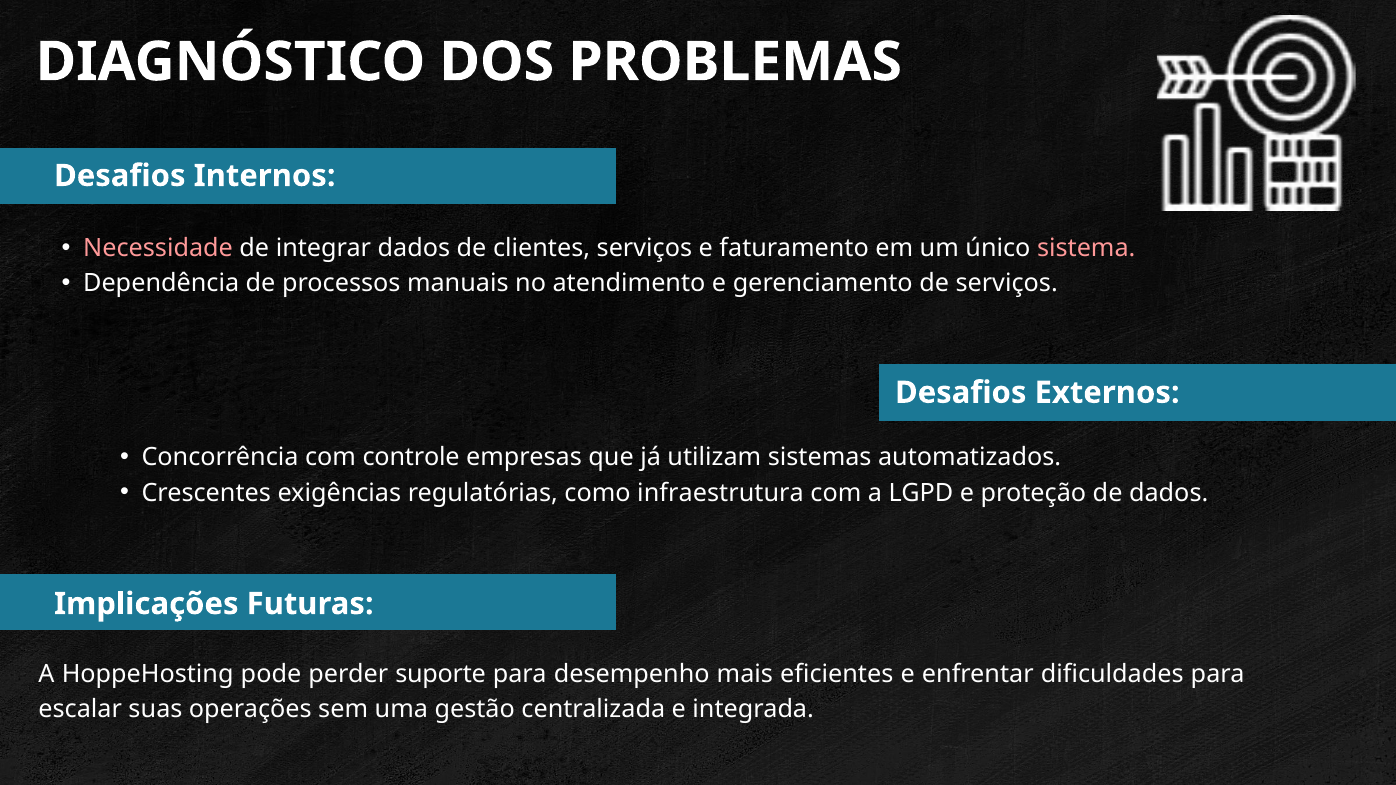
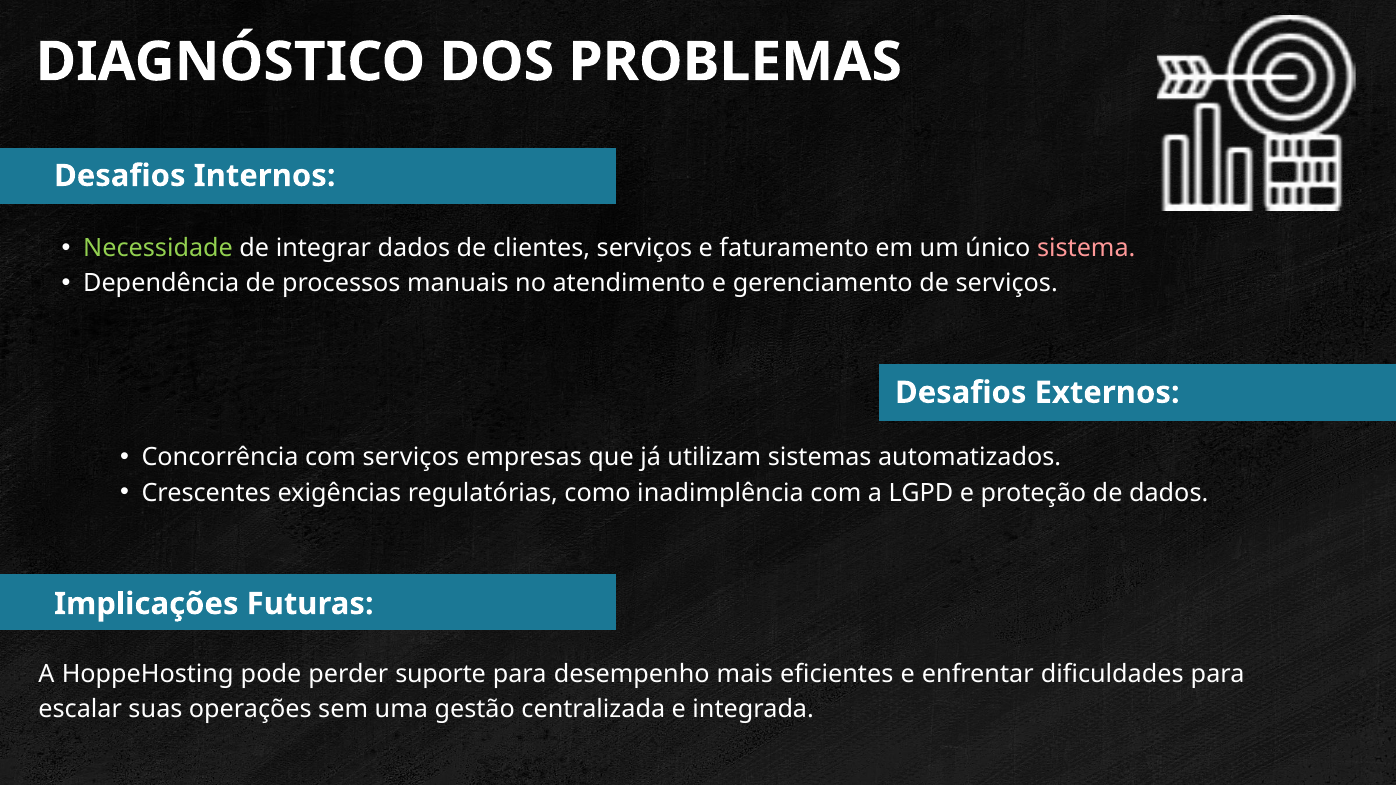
Necessidade colour: pink -> light green (158, 248)
com controle: controle -> serviços (411, 458)
infraestrutura: infraestrutura -> inadimplência (721, 493)
